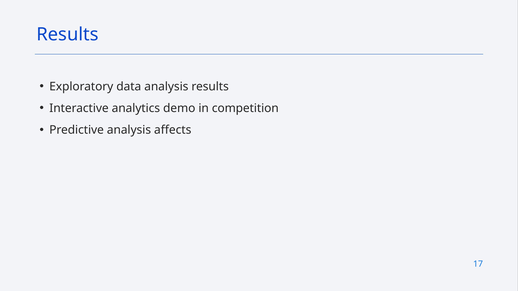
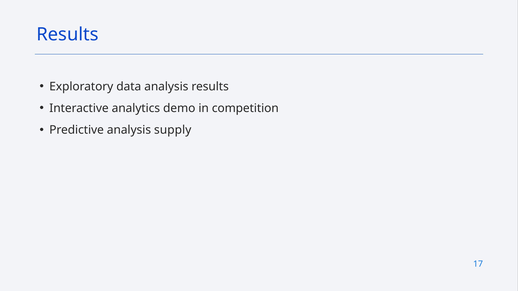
affects: affects -> supply (173, 130)
